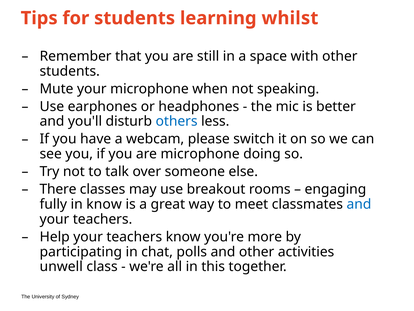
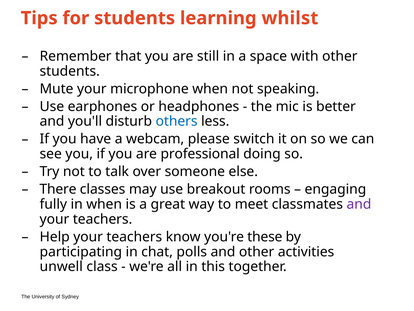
are microphone: microphone -> professional (200, 154)
in know: know -> when (104, 204)
and colour: blue -> purple (359, 204)
more: more -> these (265, 237)
